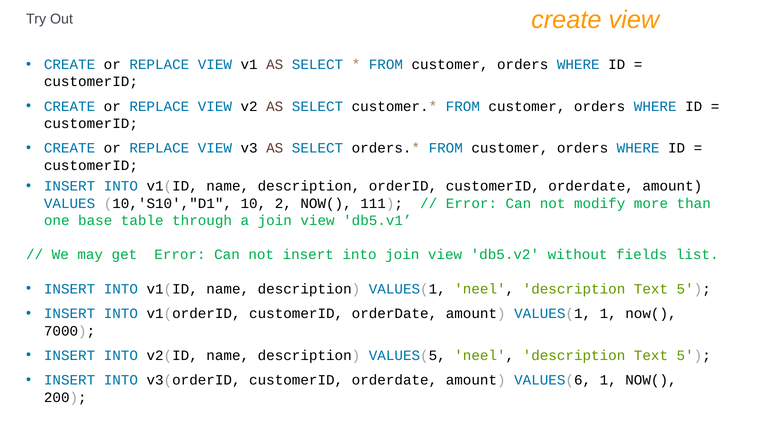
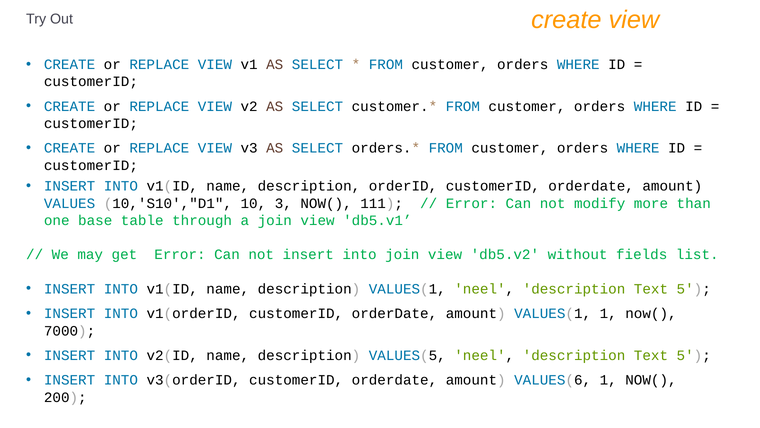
2: 2 -> 3 (283, 203)
